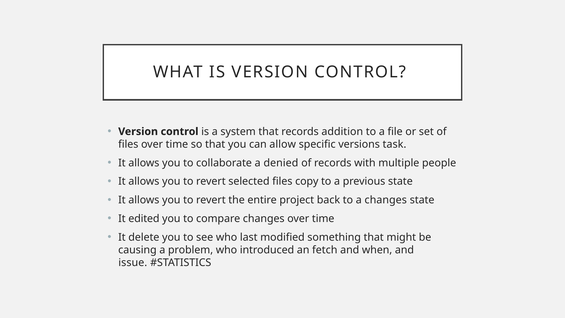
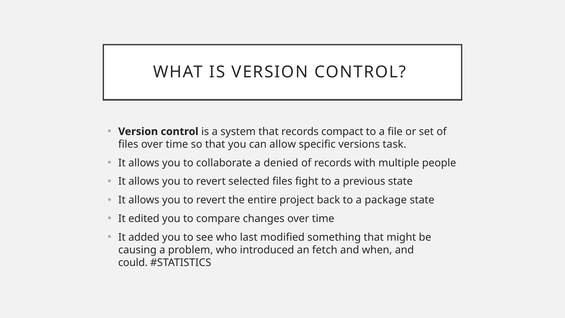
addition: addition -> compact (342, 131)
copy: copy -> fight (307, 181)
a changes: changes -> package (386, 200)
delete: delete -> added (144, 237)
issue: issue -> could (133, 263)
